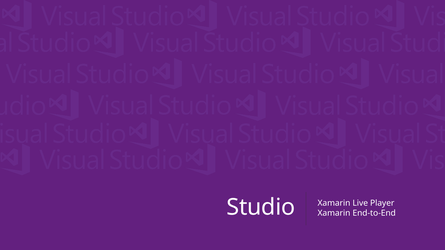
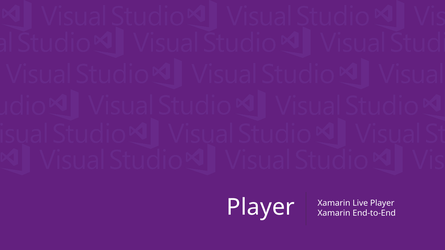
Studio: Studio -> Player (261, 208)
